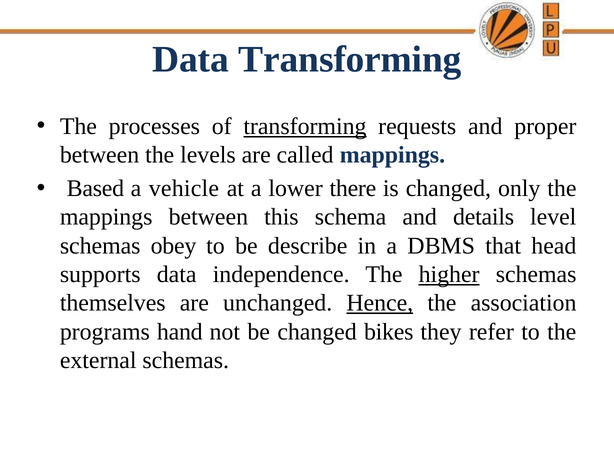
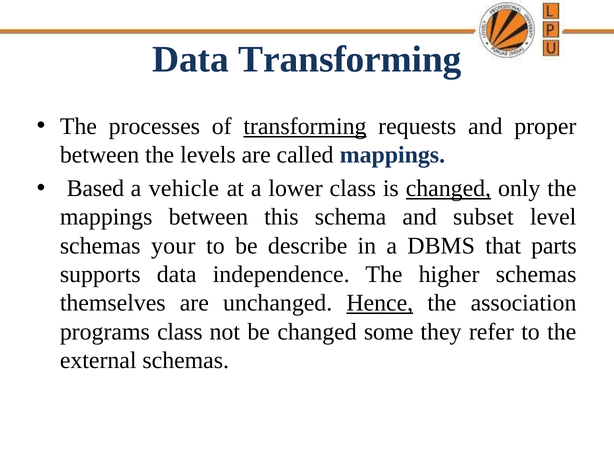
lower there: there -> class (353, 189)
changed underline: none -> present (448, 189)
details: details -> subset (483, 217)
obey: obey -> your (173, 246)
head: head -> parts (554, 246)
higher underline: present -> none (449, 275)
programs hand: hand -> class (180, 332)
bikes: bikes -> some (389, 332)
